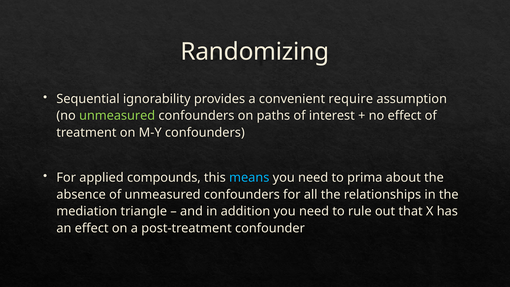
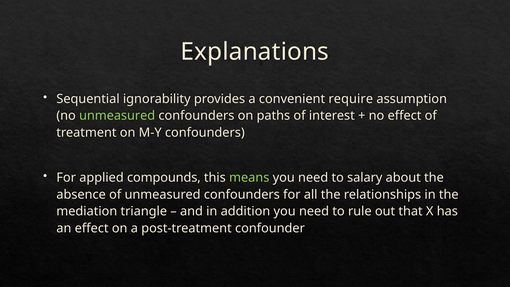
Randomizing: Randomizing -> Explanations (255, 52)
means colour: light blue -> light green (249, 178)
prima: prima -> salary (365, 178)
